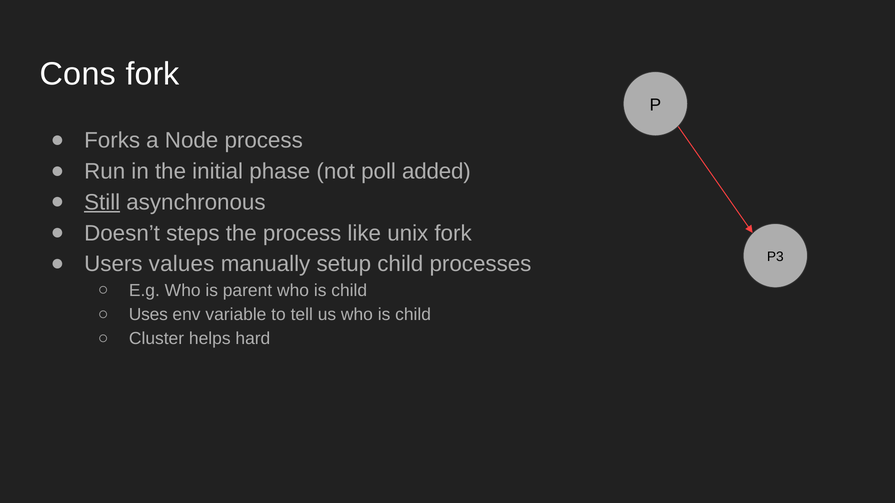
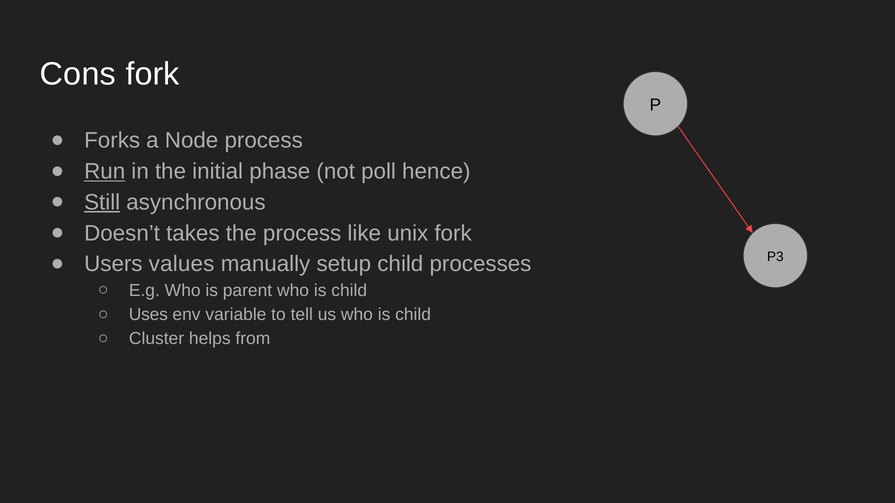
Run underline: none -> present (105, 172)
added: added -> hence (436, 172)
steps: steps -> takes (193, 233)
hard: hard -> from (253, 339)
